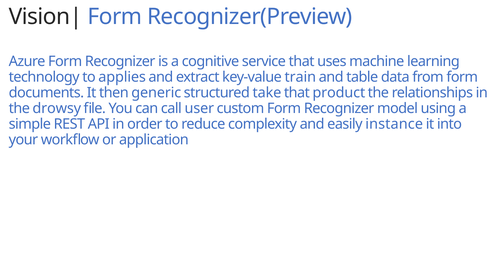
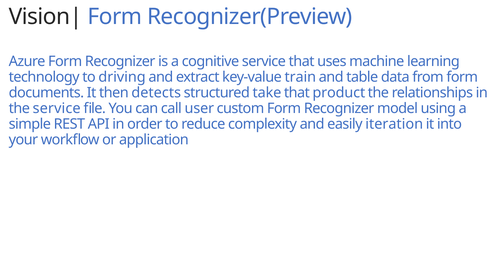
applies: applies -> driving (122, 77)
generic: generic -> detects (156, 93)
the drowsy: drowsy -> service (57, 108)
instance: instance -> iteration (394, 124)
